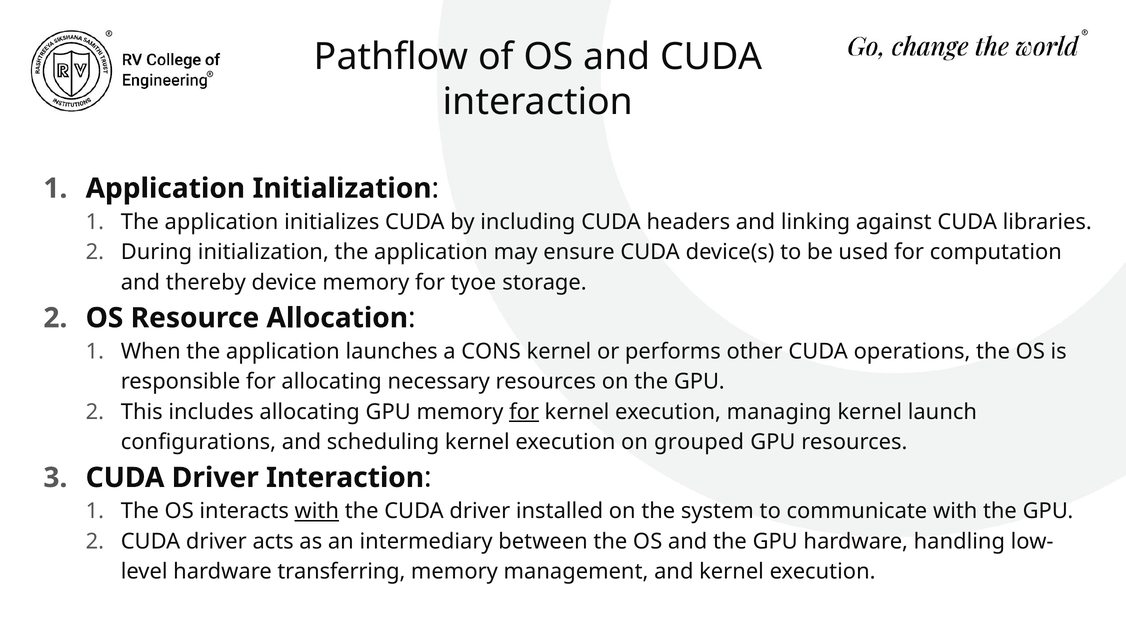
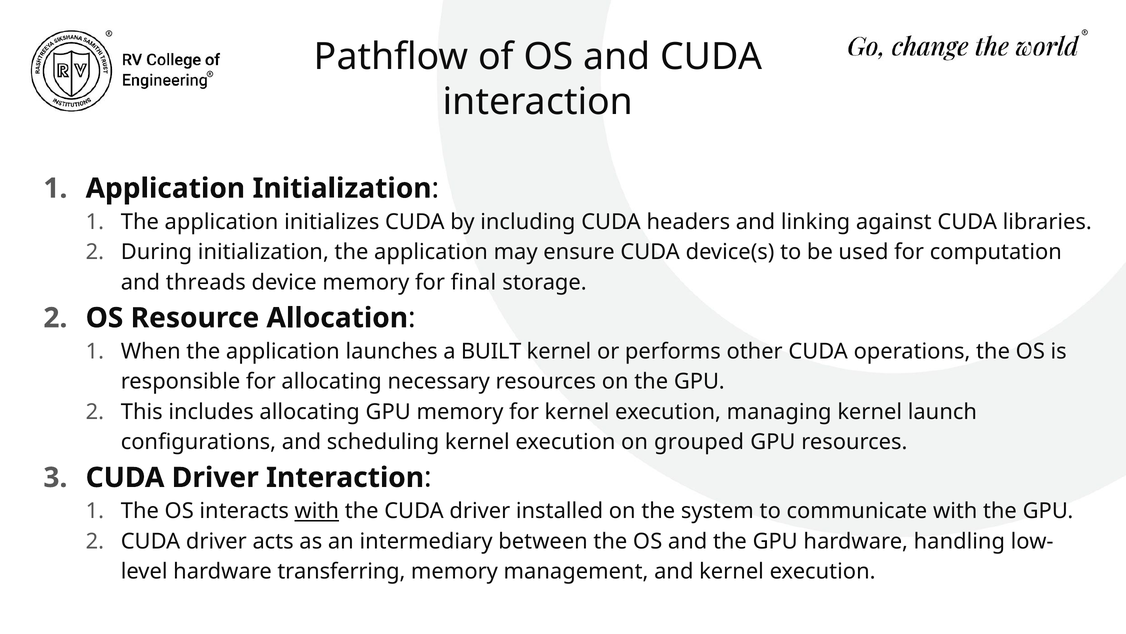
thereby: thereby -> threads (206, 282)
tyoe: tyoe -> final (473, 282)
CONS: CONS -> BUILT (491, 351)
for underline: present -> none (524, 412)
